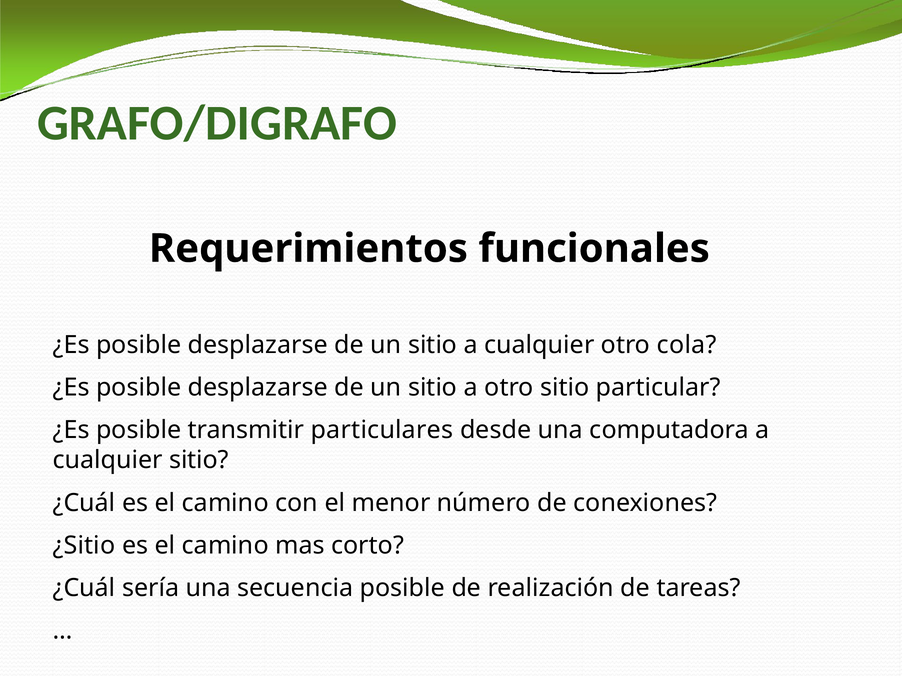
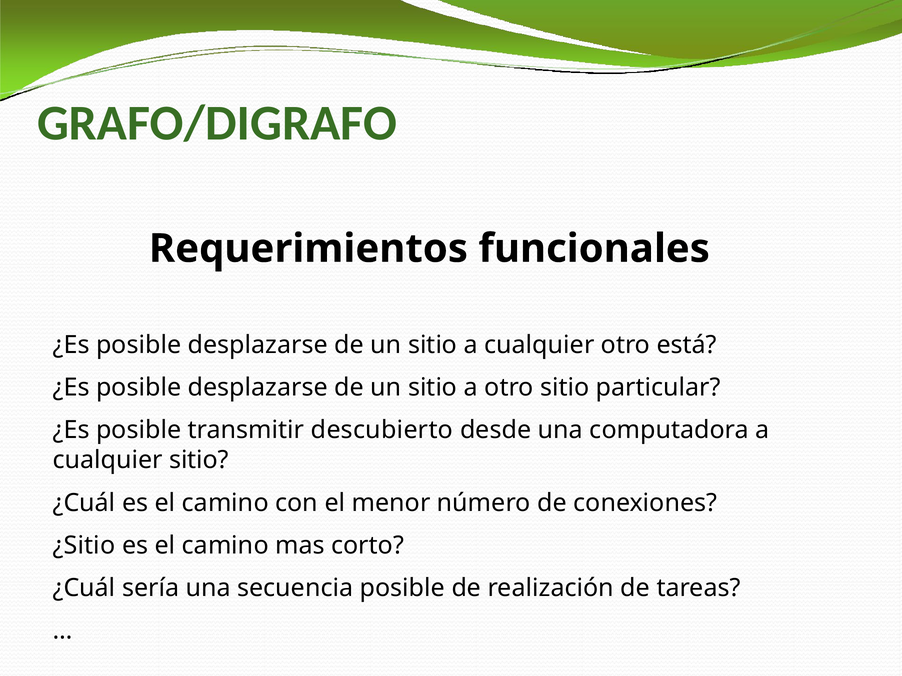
cola: cola -> está (687, 345)
particulares: particulares -> descubierto (382, 430)
